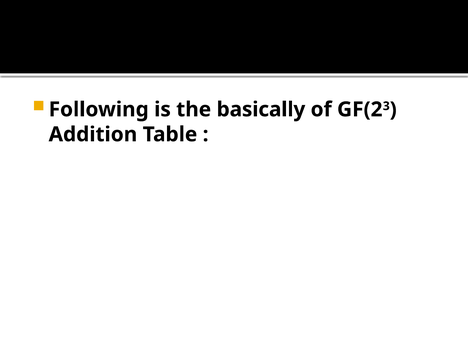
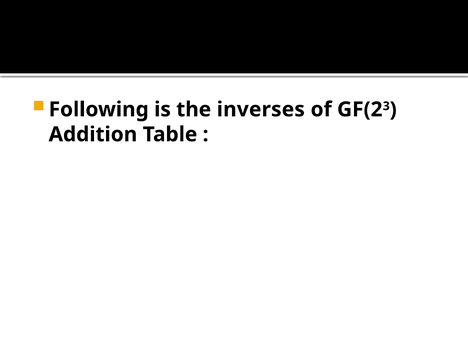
basically: basically -> inverses (261, 109)
